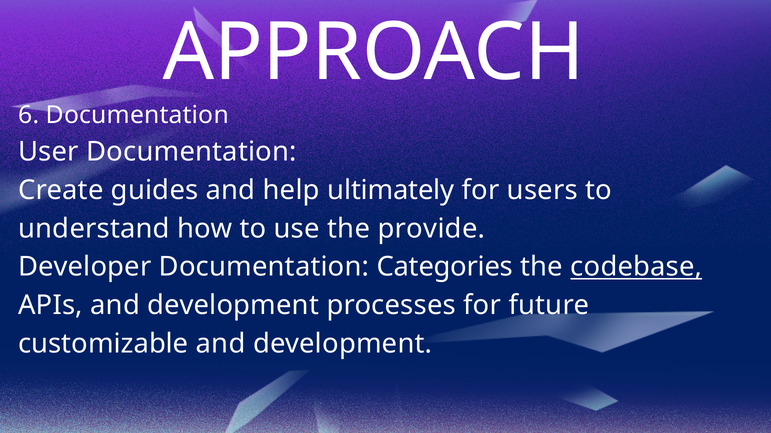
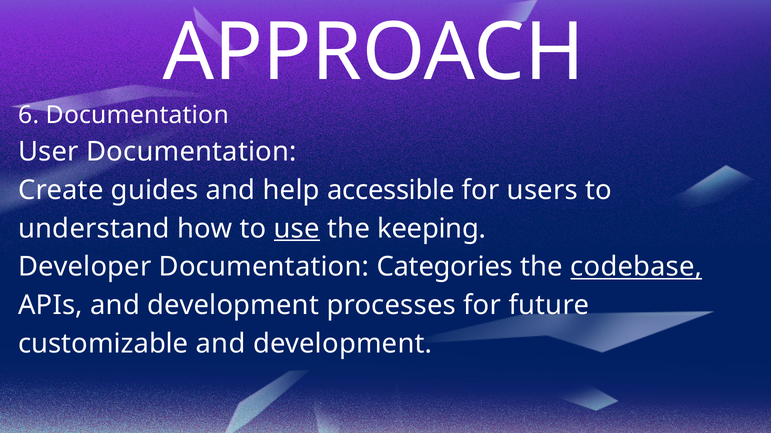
ultimately: ultimately -> accessible (391, 191)
use underline: none -> present (297, 229)
provide: provide -> keeping (432, 229)
